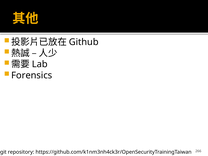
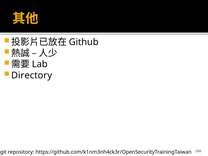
Forensics: Forensics -> Directory (32, 75)
